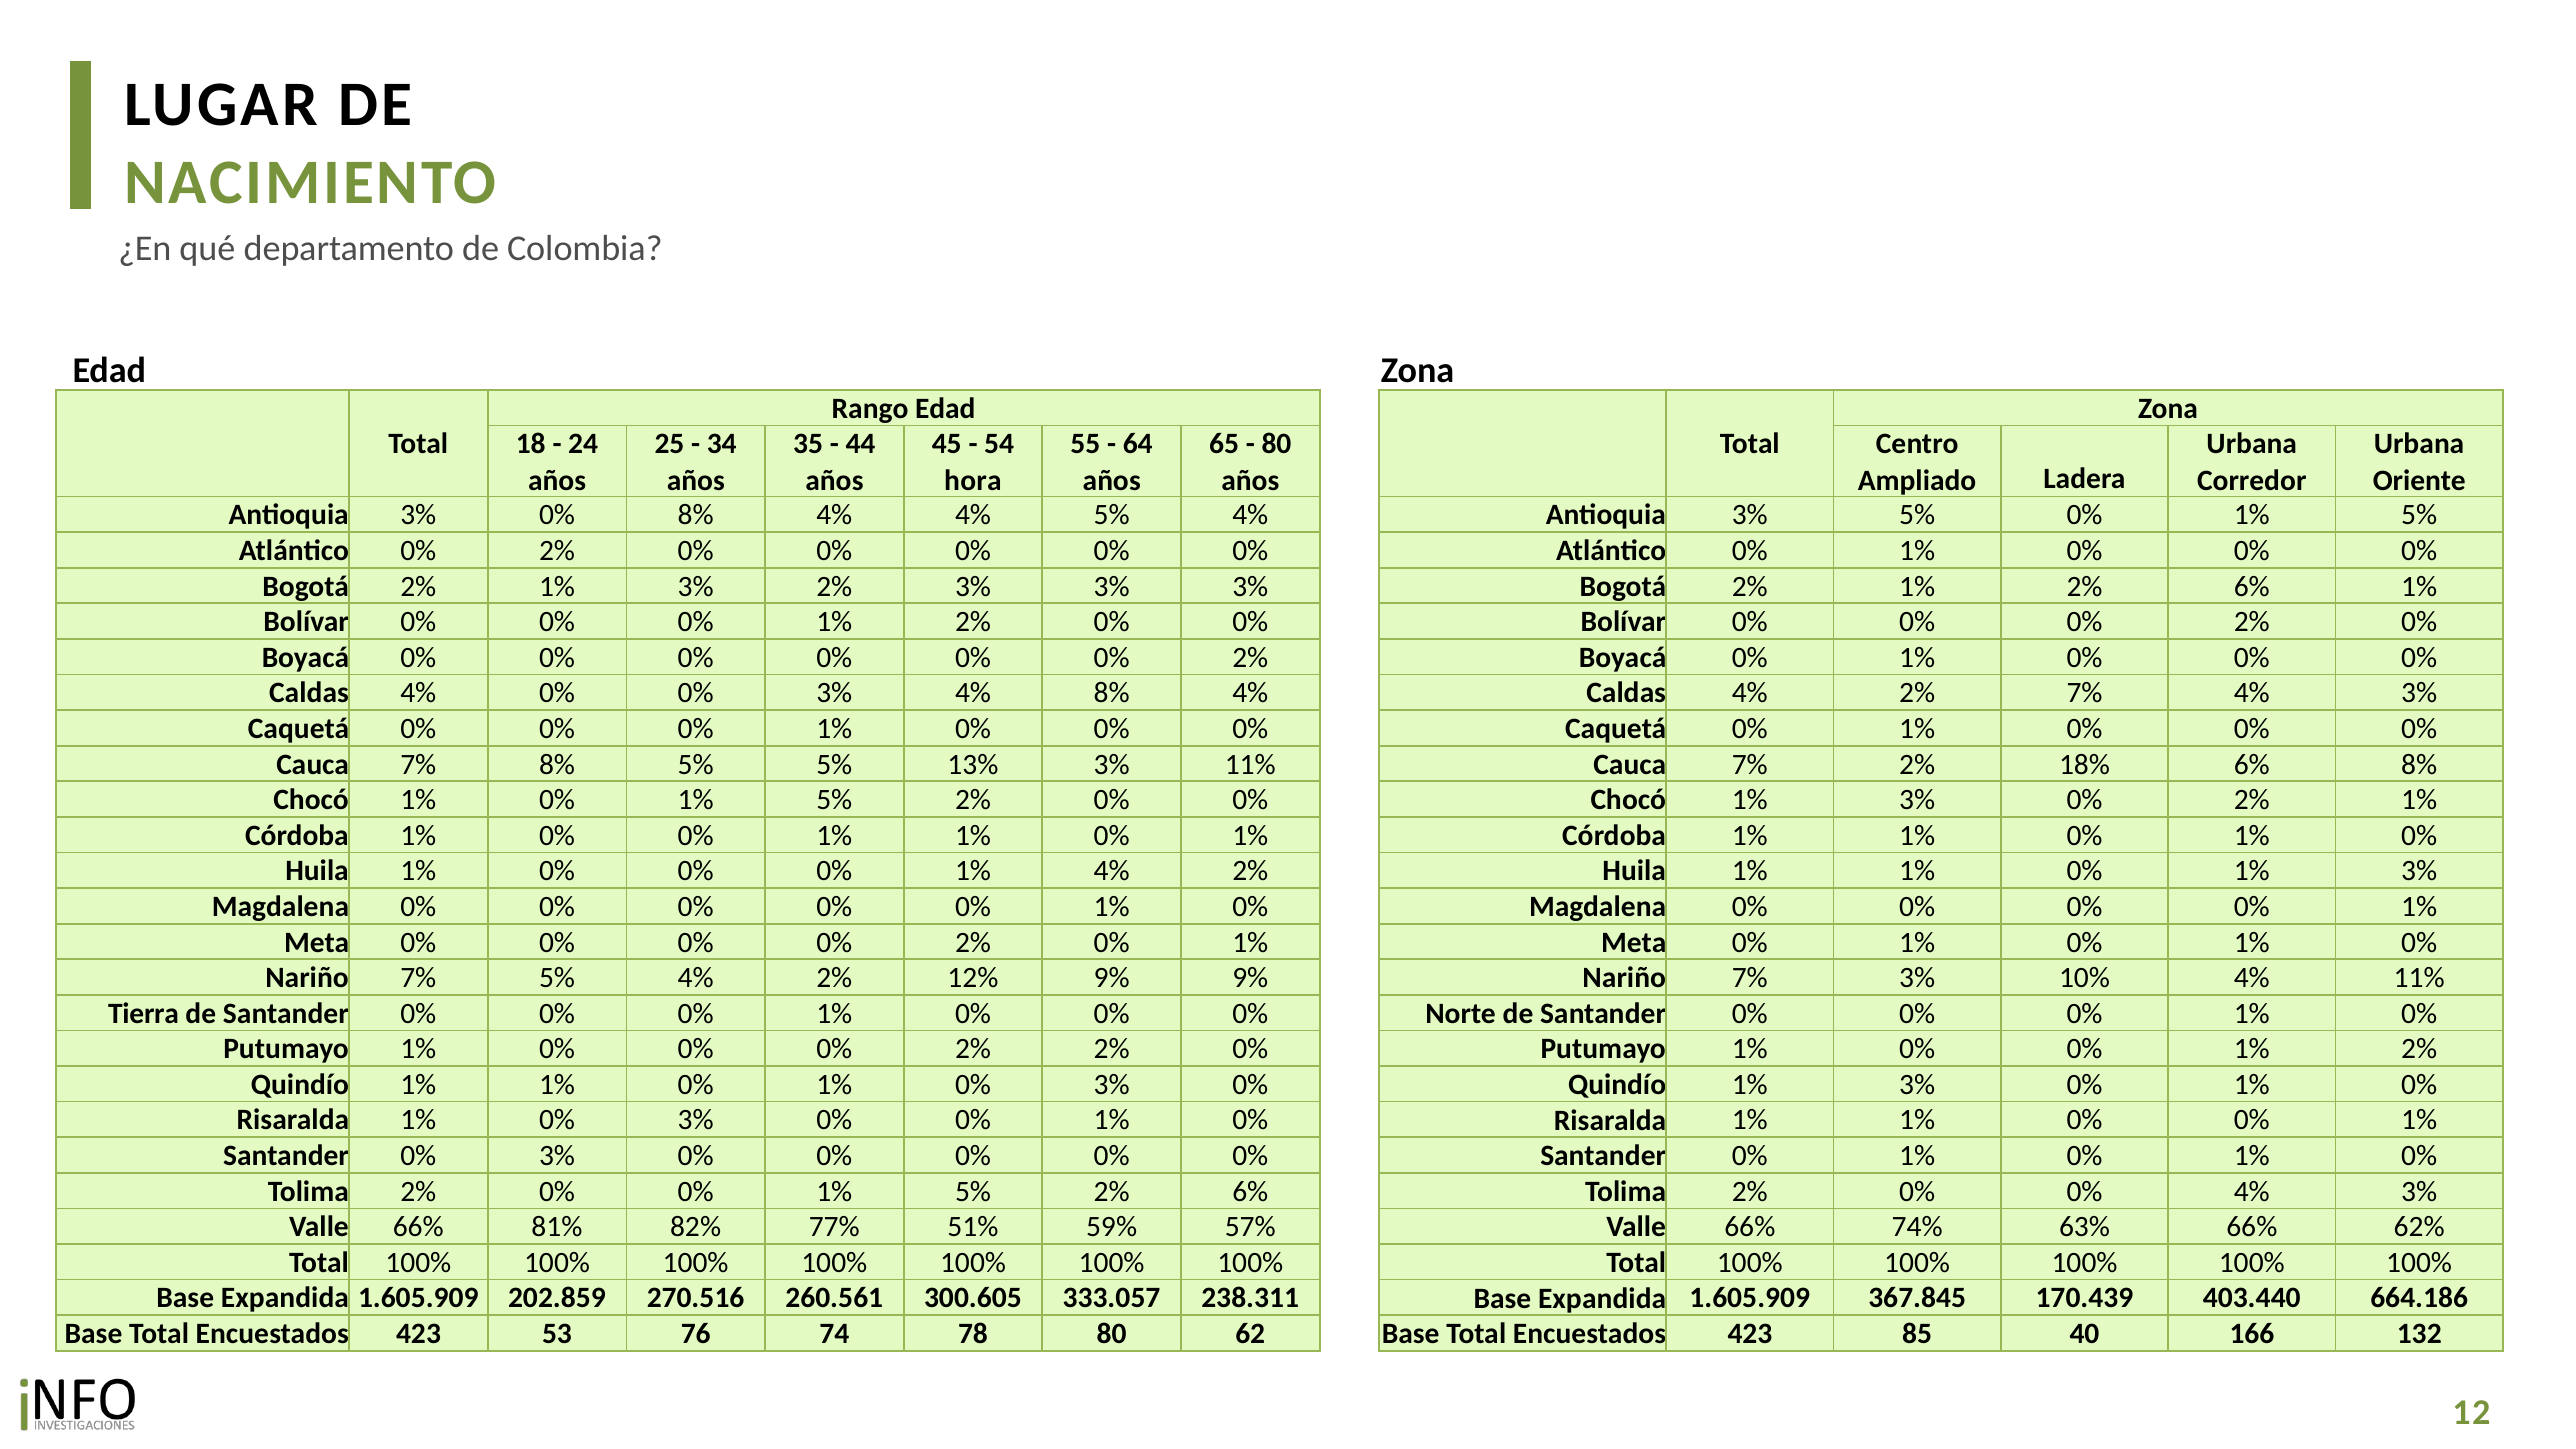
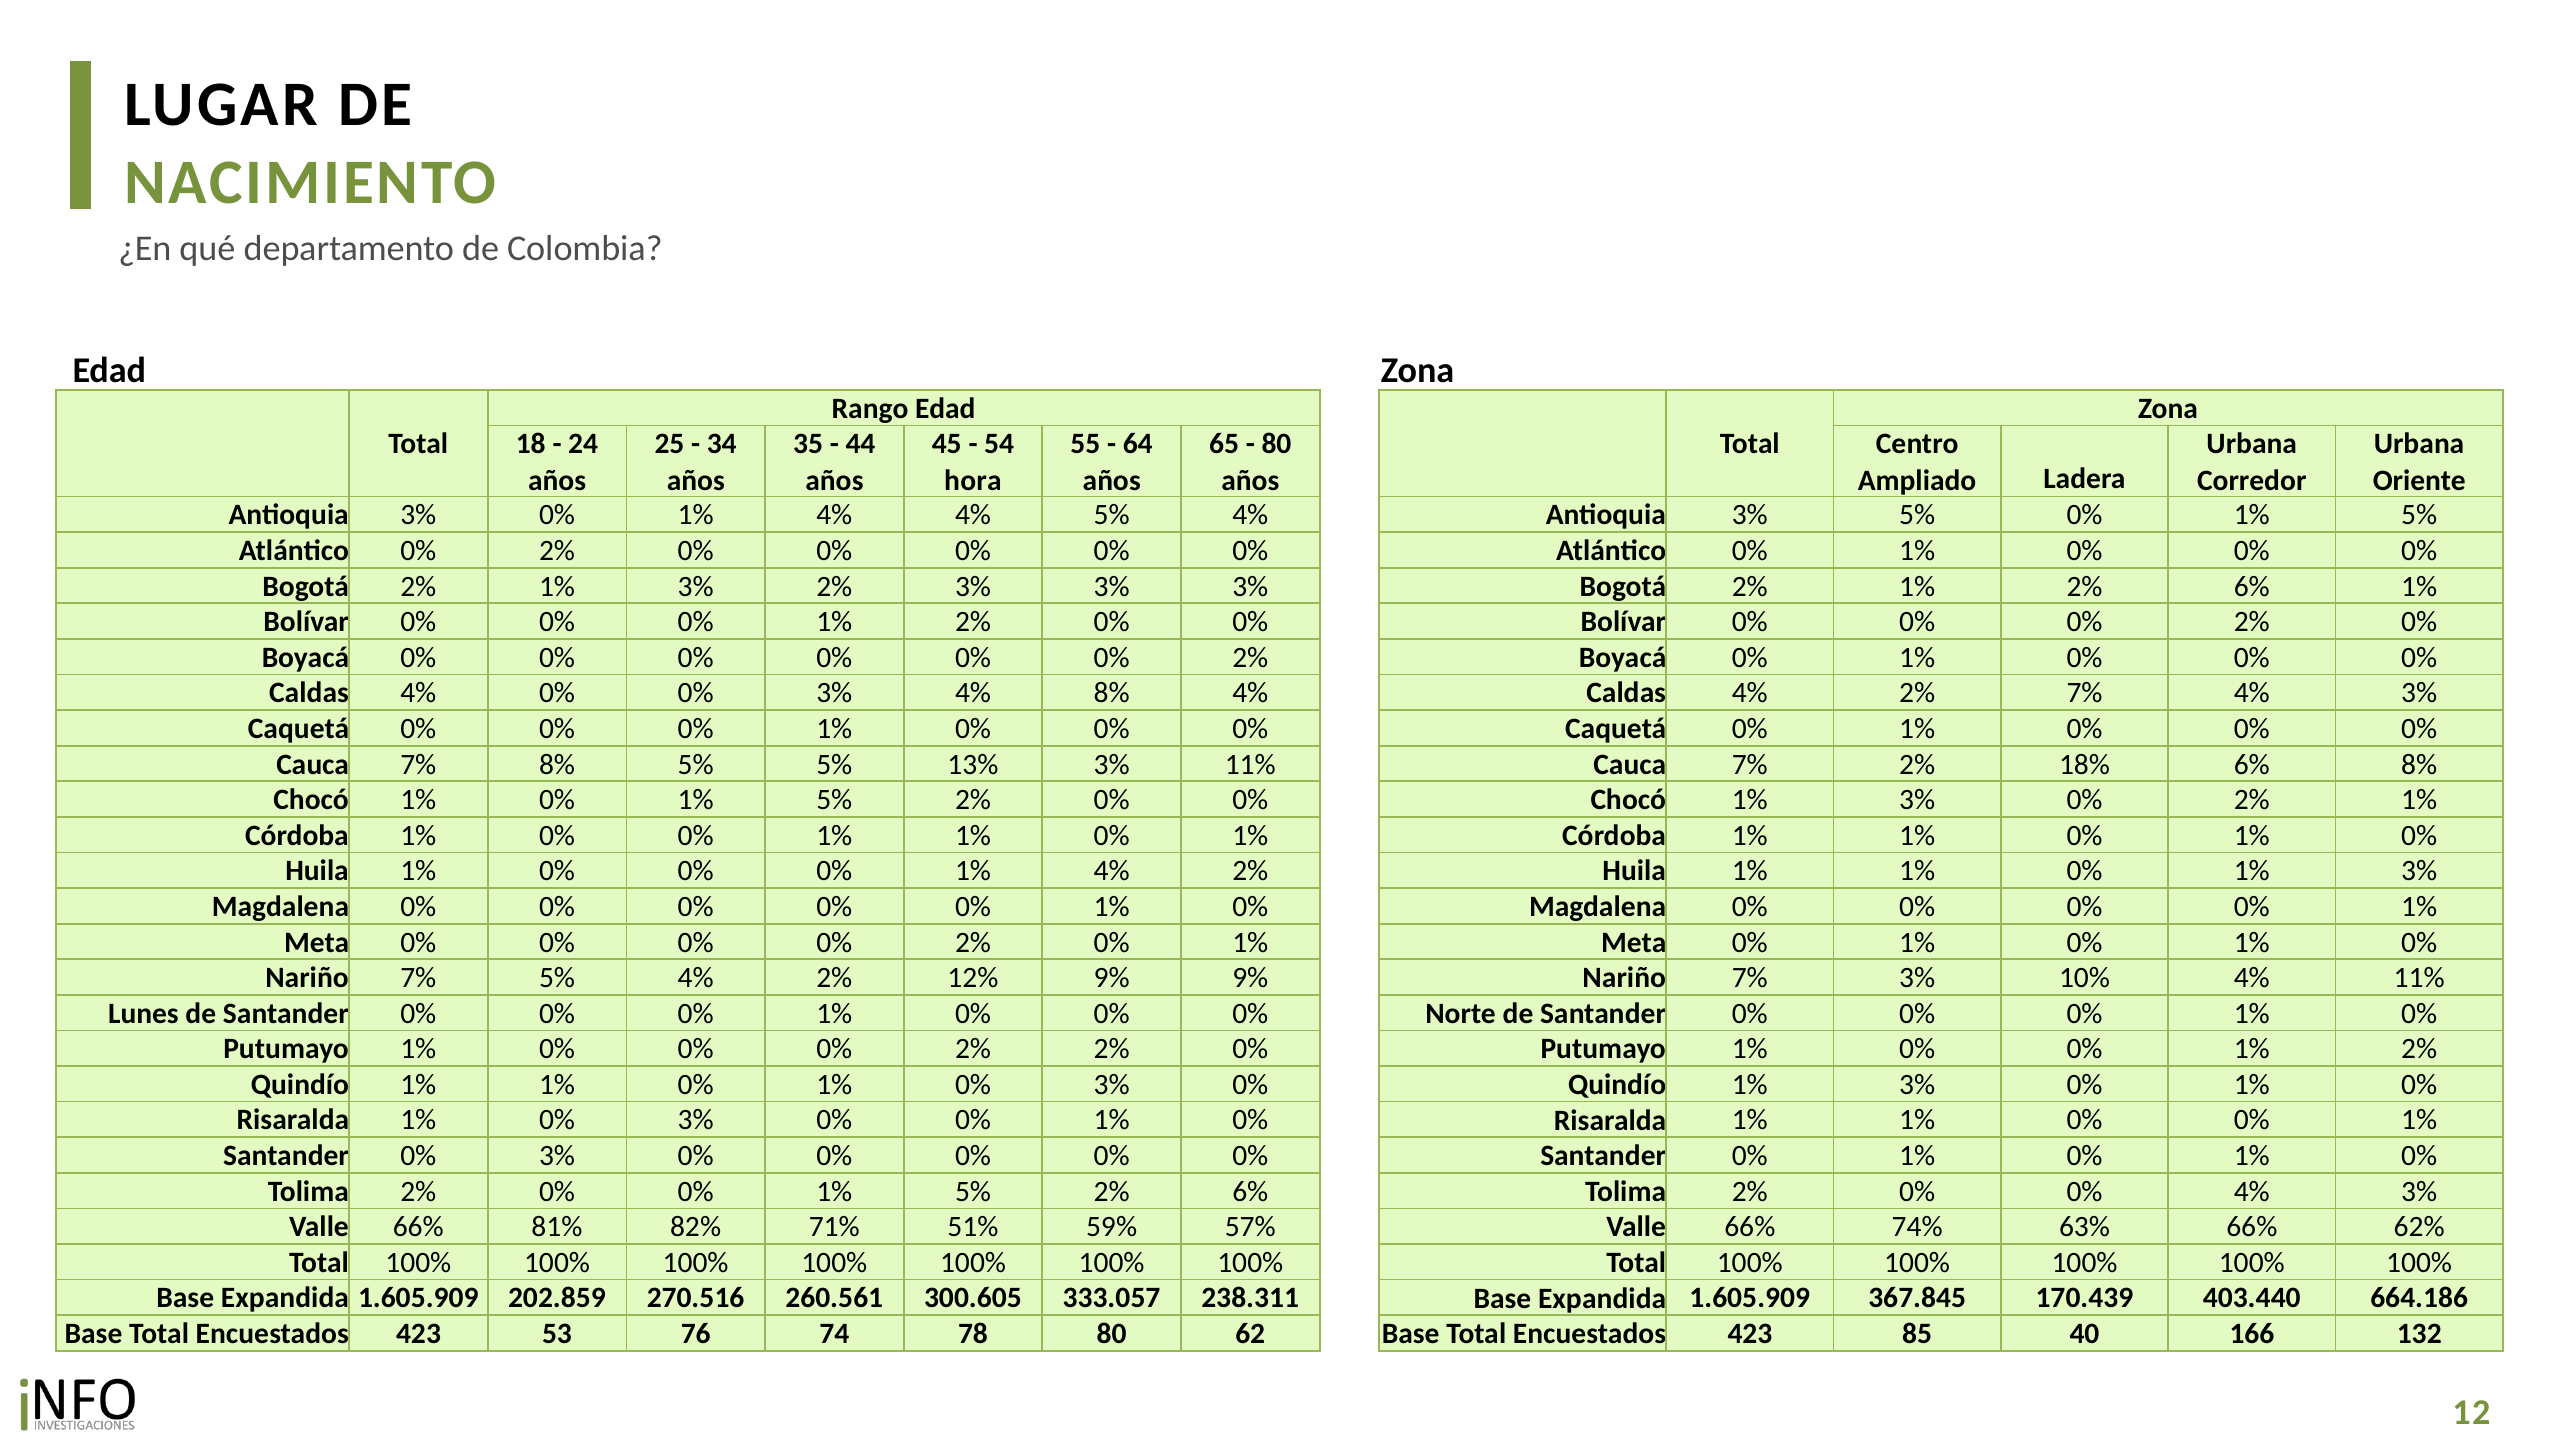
Antioquia 3% 0% 8%: 8% -> 1% (696, 515)
Tierra: Tierra -> Lunes (143, 1013)
77%: 77% -> 71% (834, 1227)
